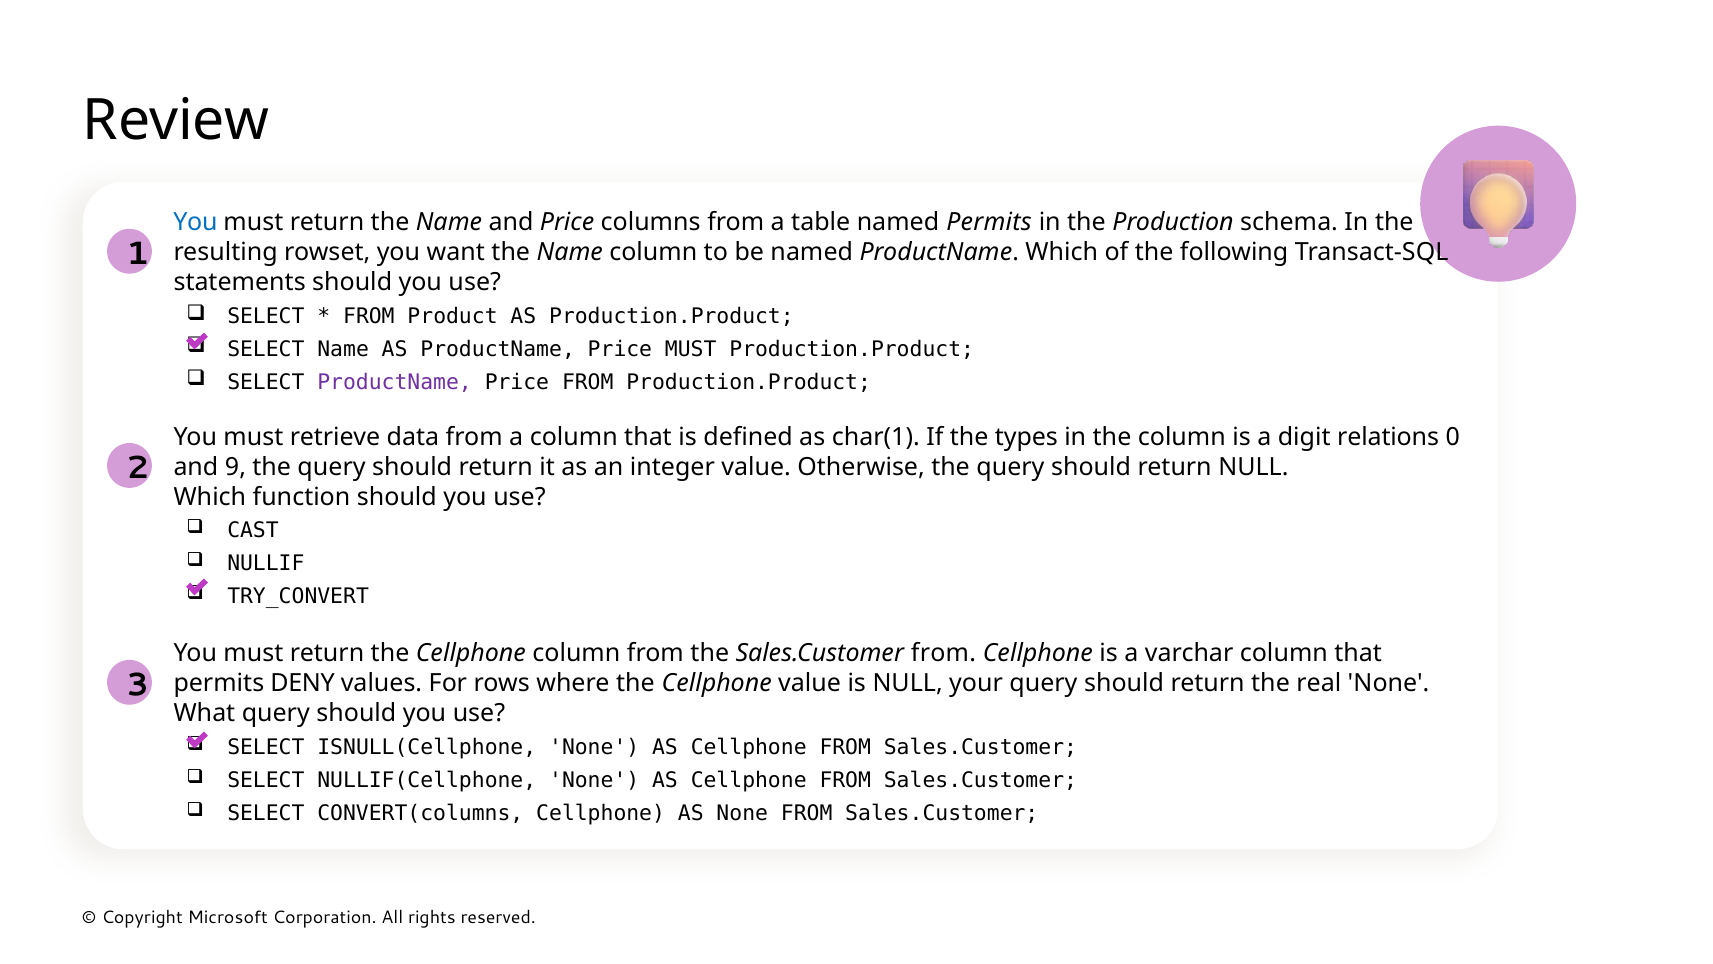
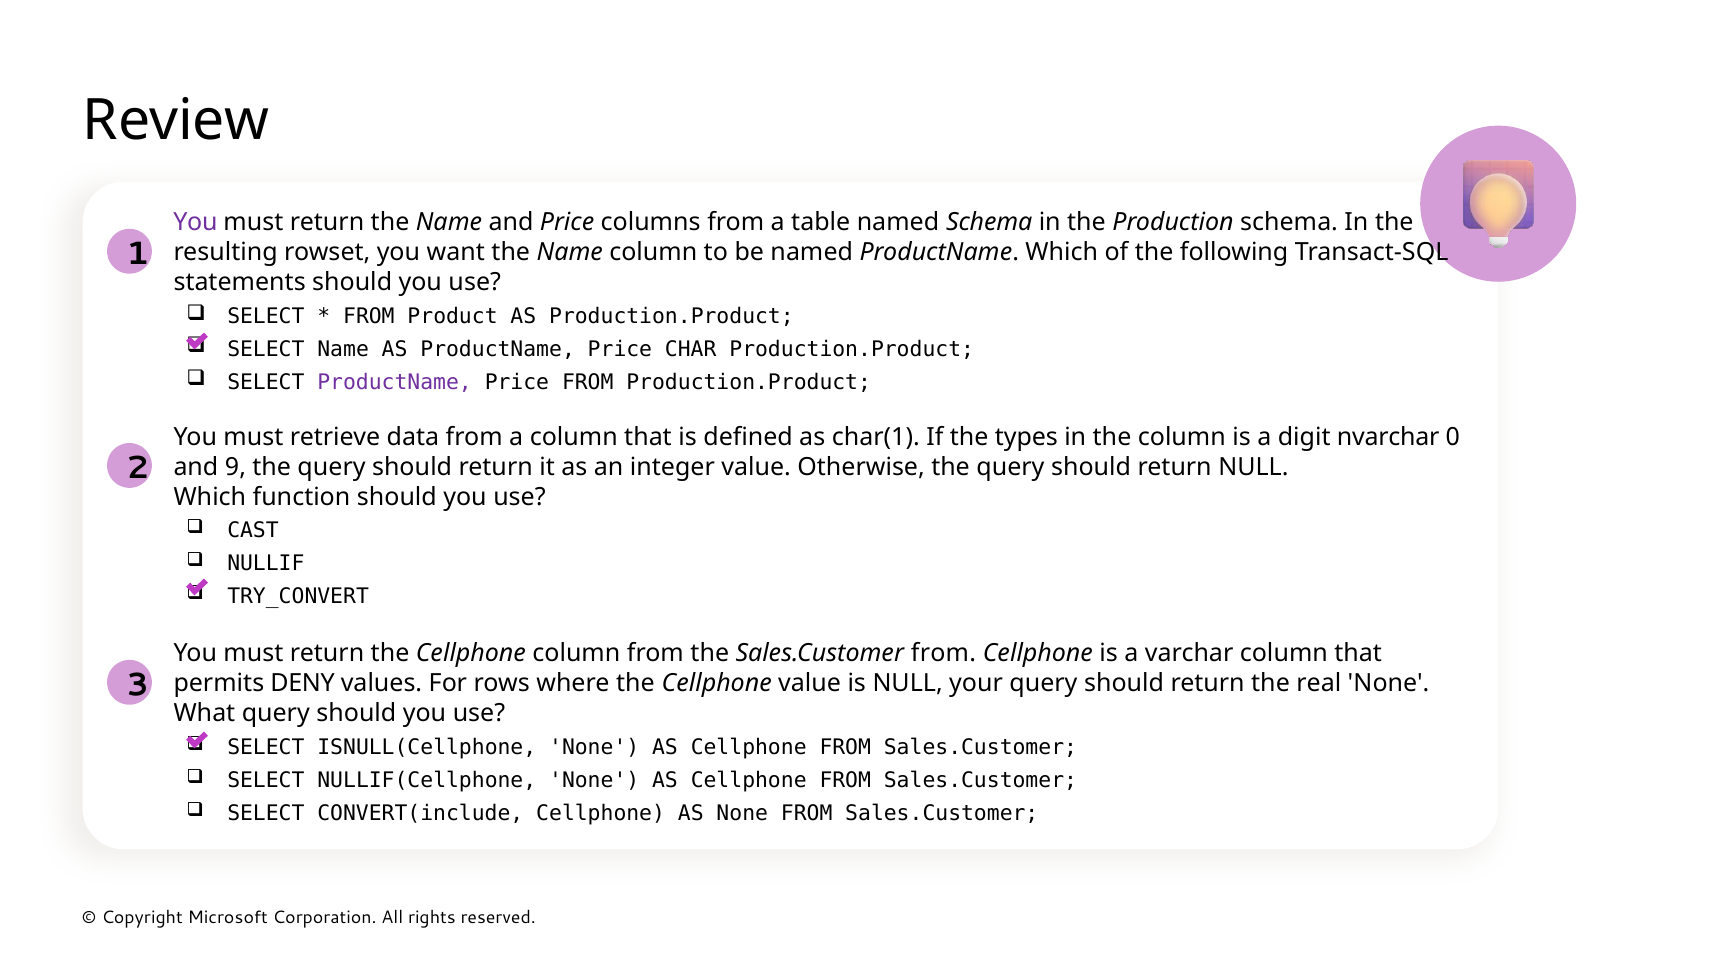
You colour: blue -> purple (195, 223)
named Permits: Permits -> Schema (989, 223)
Price MUST: MUST -> CHAR (691, 349)
relations: relations -> nvarchar (1388, 437)
CONVERT(columns: CONVERT(columns -> CONVERT(include (420, 813)
